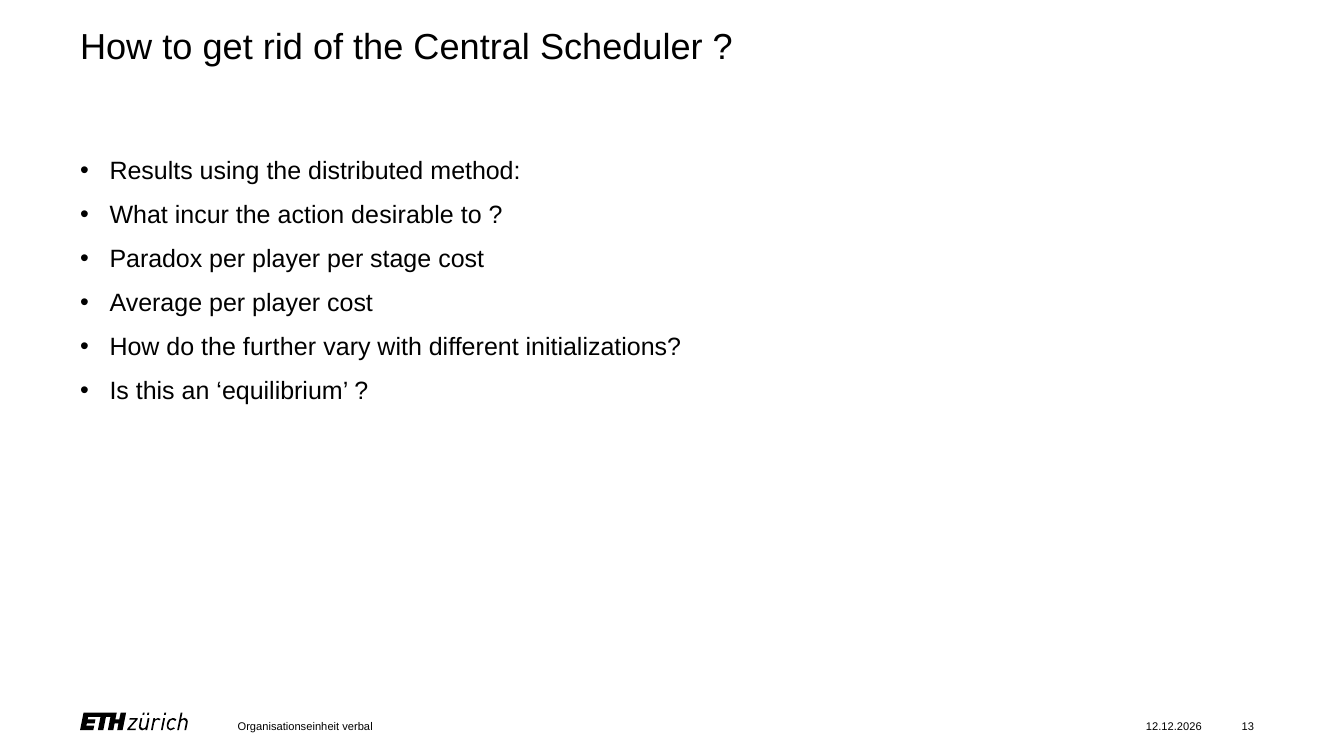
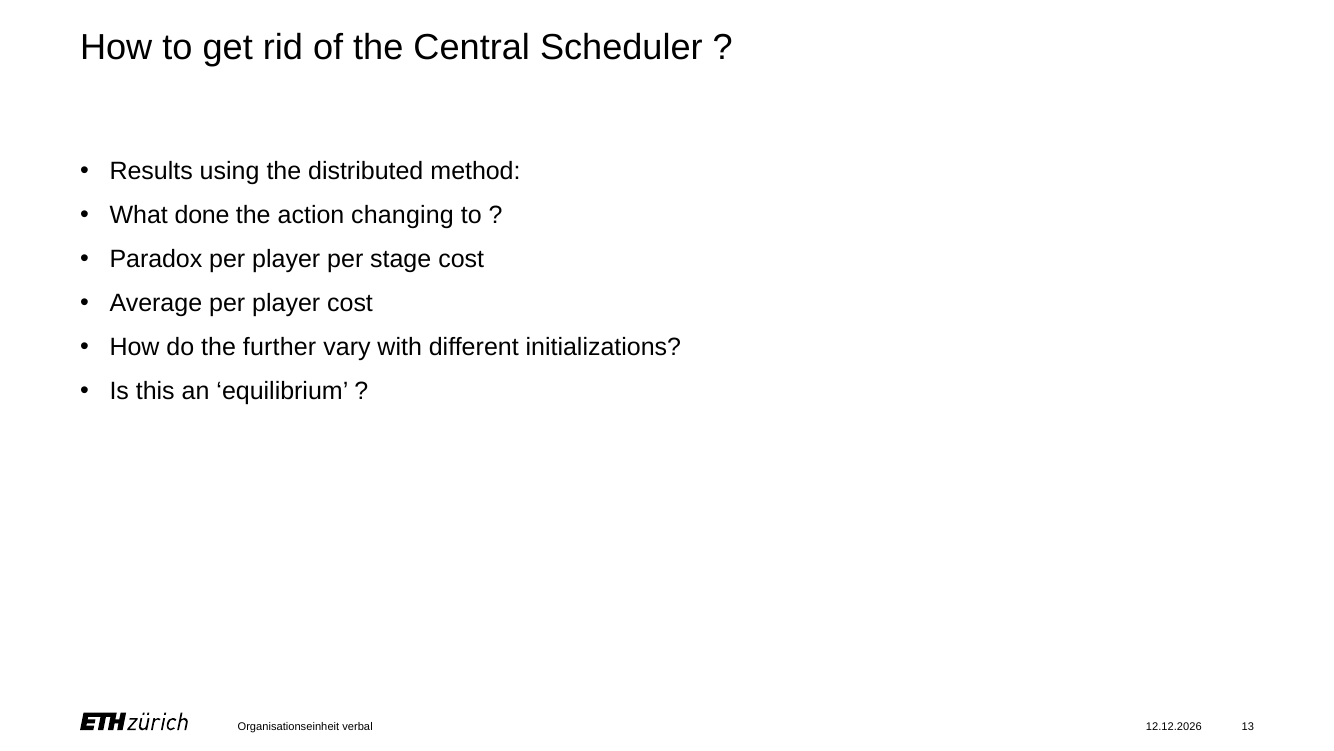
incur: incur -> done (202, 215)
desirable: desirable -> changing (403, 215)
